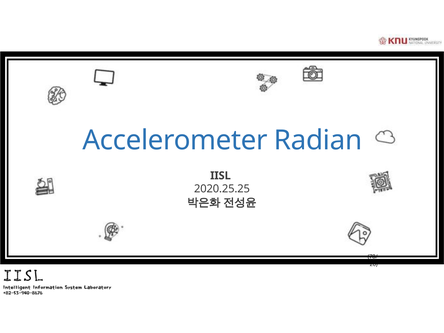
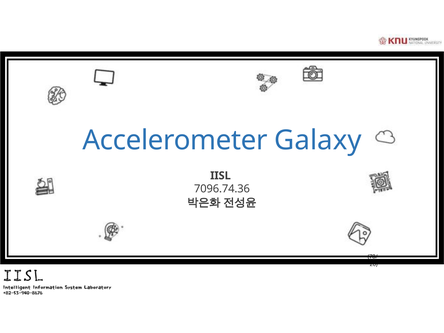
Radian: Radian -> Galaxy (318, 140)
2020.25.25: 2020.25.25 -> 7096.74.36 (222, 189)
